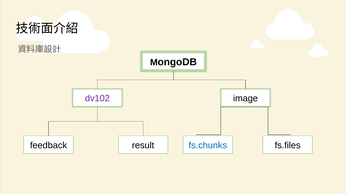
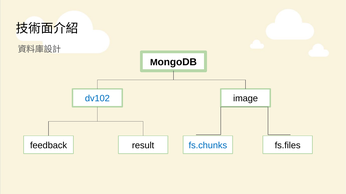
dv102 colour: purple -> blue (97, 99)
